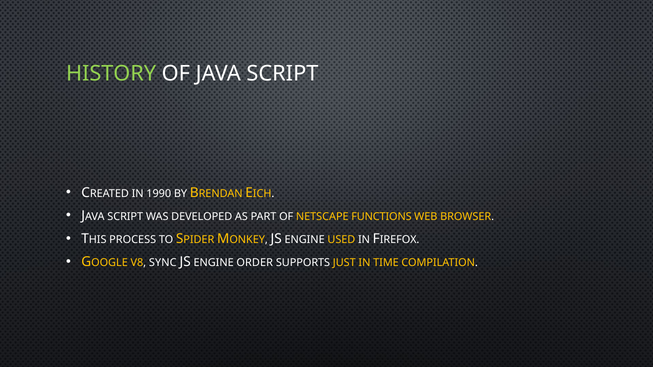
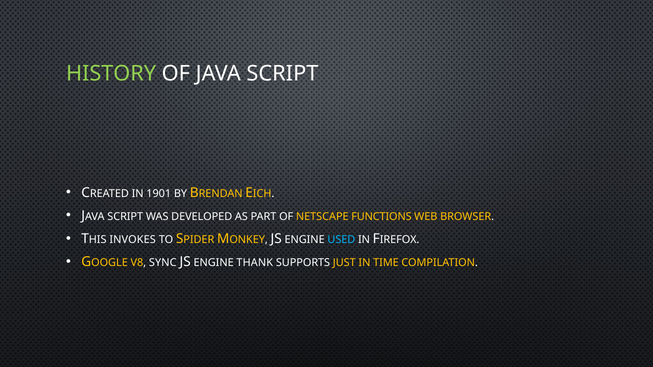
1990: 1990 -> 1901 (159, 194)
PROCESS: PROCESS -> INVOKES (133, 240)
USED colour: yellow -> light blue (341, 240)
ORDER: ORDER -> THANK (255, 263)
